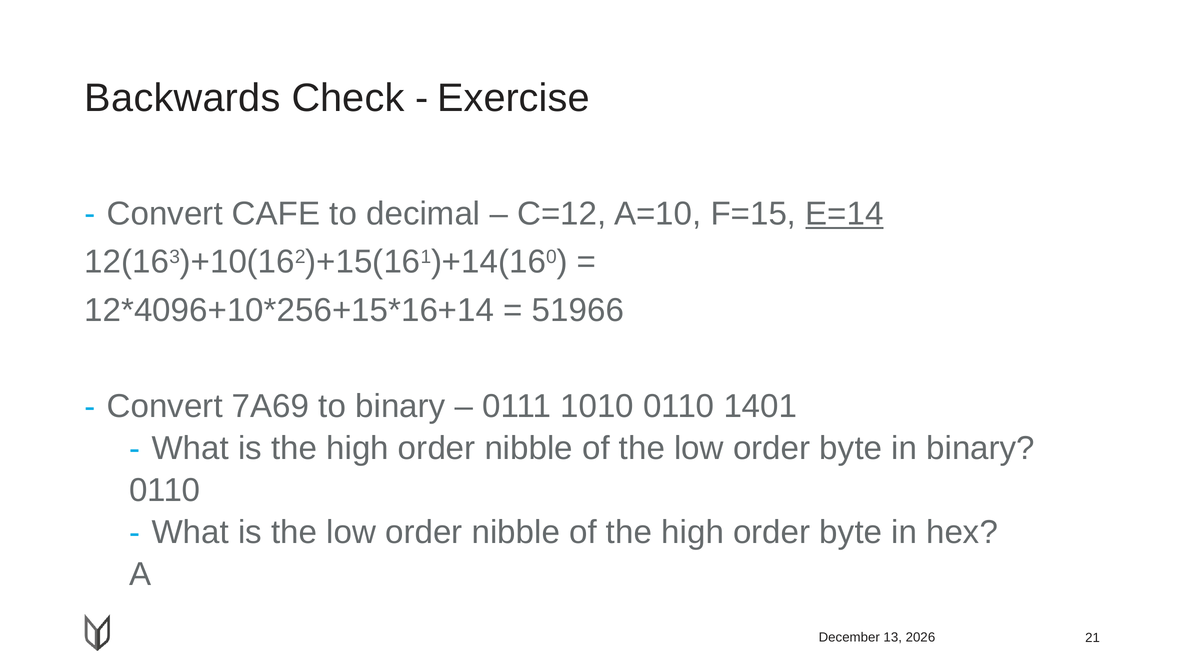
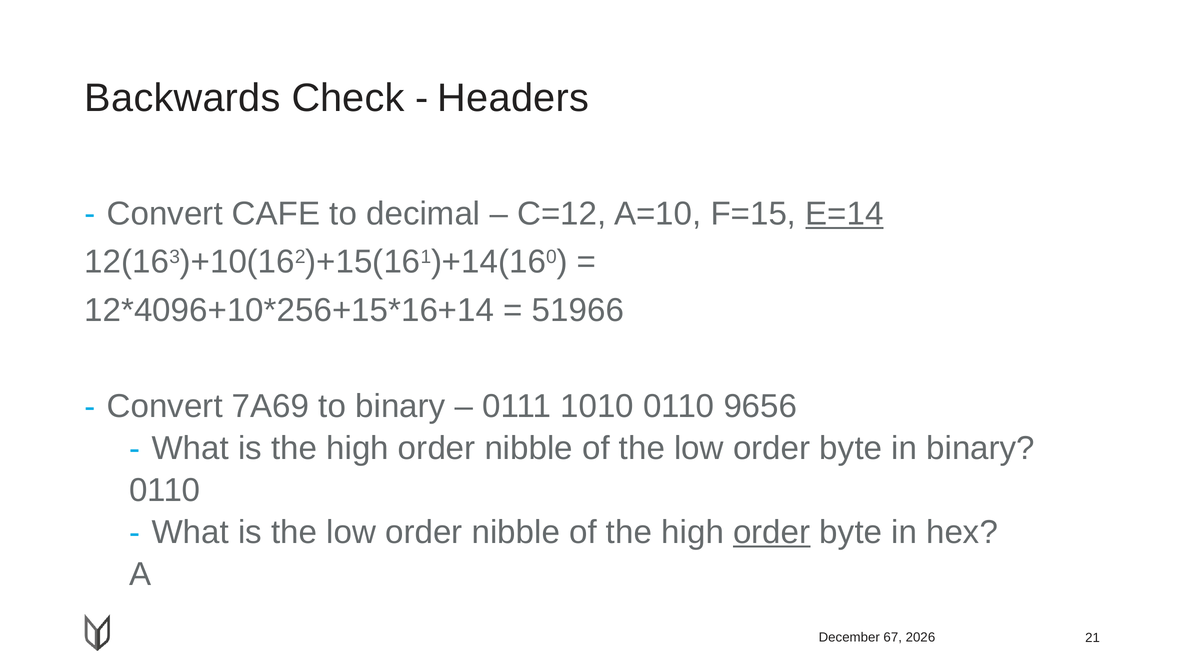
Exercise: Exercise -> Headers (513, 98)
1401: 1401 -> 9656 (760, 407)
order underline: none -> present (772, 532)
13: 13 -> 67 (893, 637)
